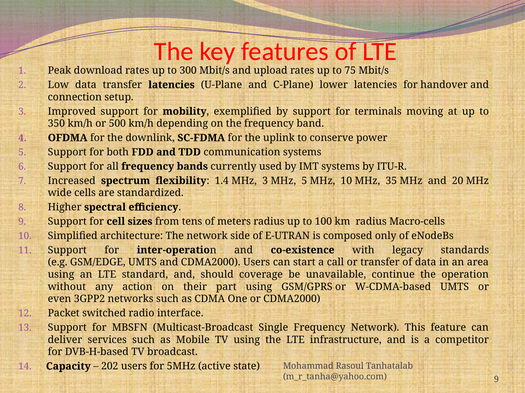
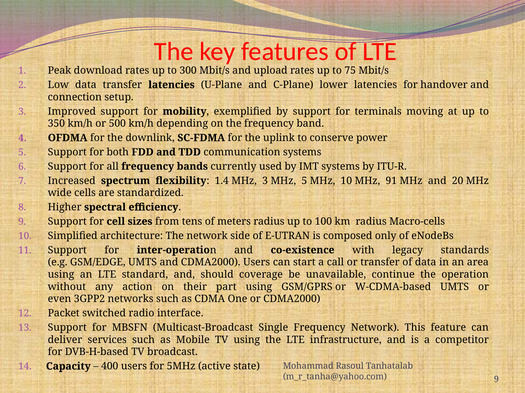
35: 35 -> 91 (391, 181)
202: 202 -> 400 (110, 367)
